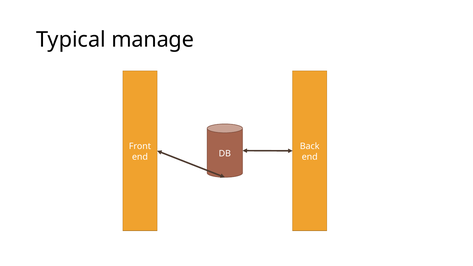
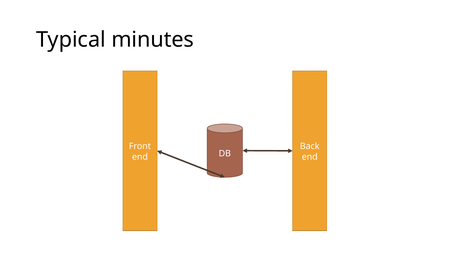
manage: manage -> minutes (153, 40)
